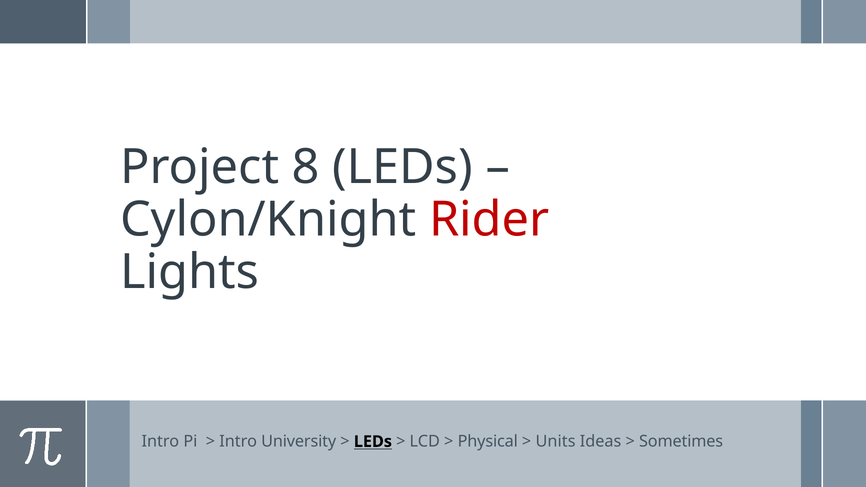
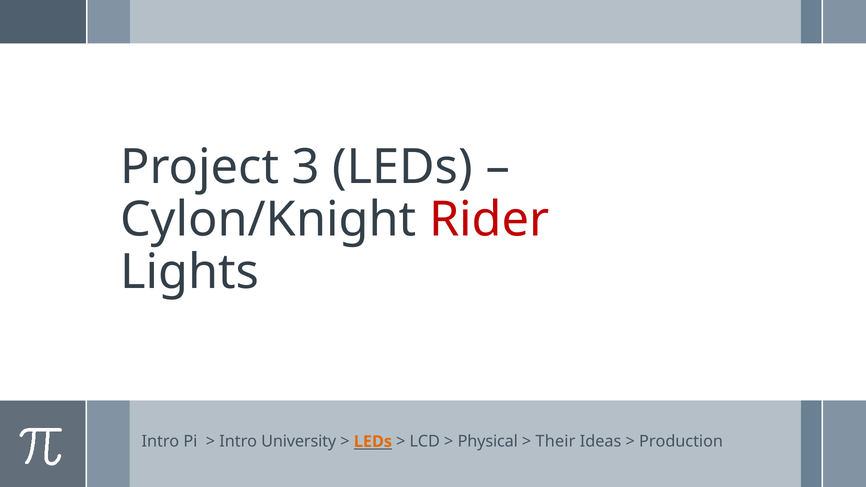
8: 8 -> 3 (306, 167)
LEDs colour: black -> orange (373, 442)
Units: Units -> Their (556, 442)
Sometimes: Sometimes -> Production (681, 442)
